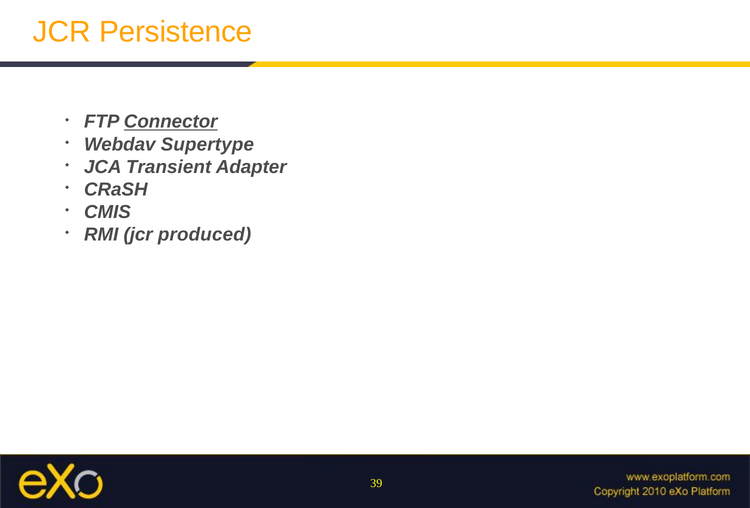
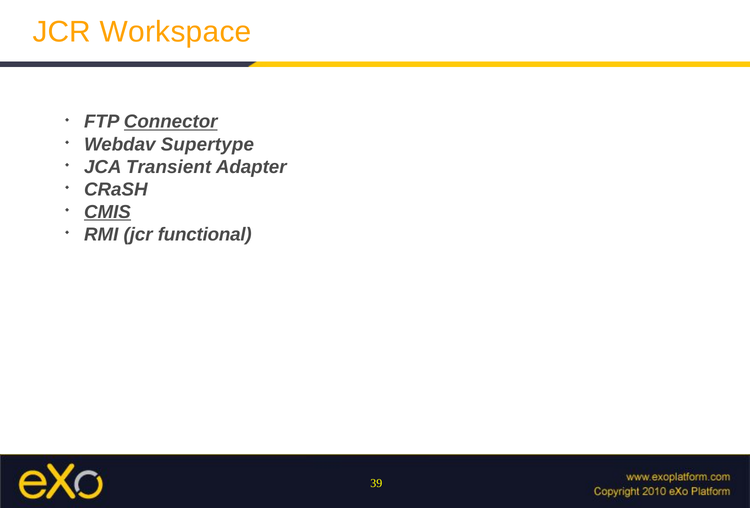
Persistence: Persistence -> Workspace (176, 32)
CMIS underline: none -> present (107, 212)
produced: produced -> functional (205, 234)
